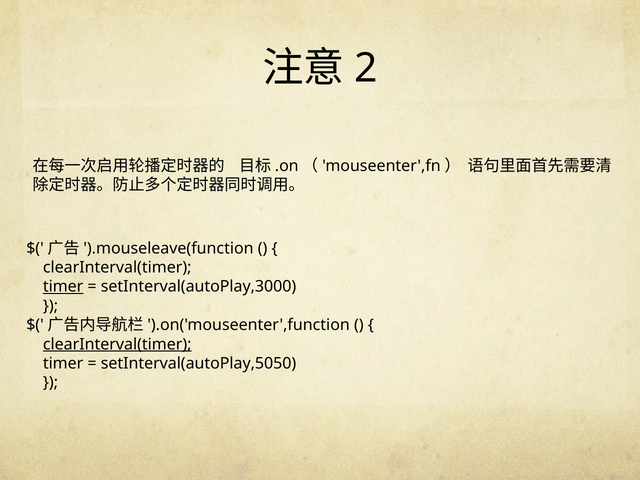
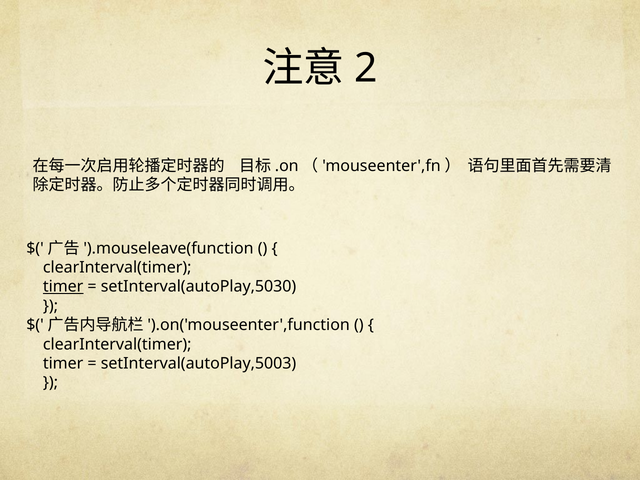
setInterval(autoPlay,3000: setInterval(autoPlay,3000 -> setInterval(autoPlay,5030 (198, 287)
clearInterval(timer underline: present -> none (117, 344)
setInterval(autoPlay,5050: setInterval(autoPlay,5050 -> setInterval(autoPlay,5003 (198, 364)
